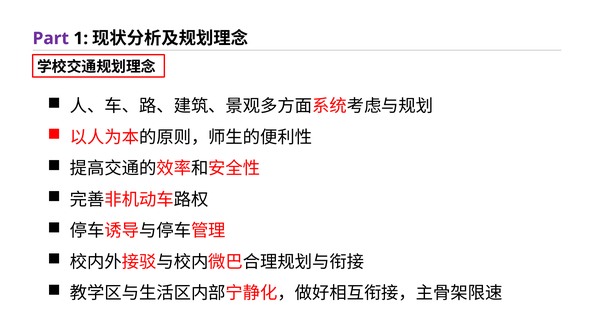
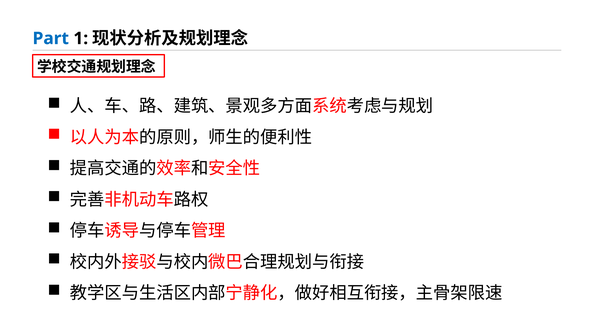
Part colour: purple -> blue (51, 38)
